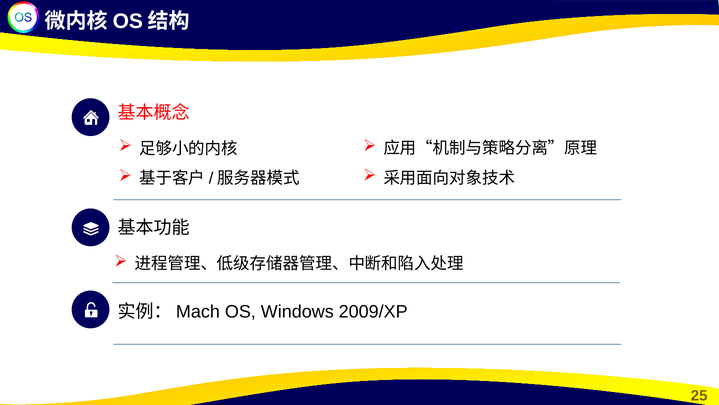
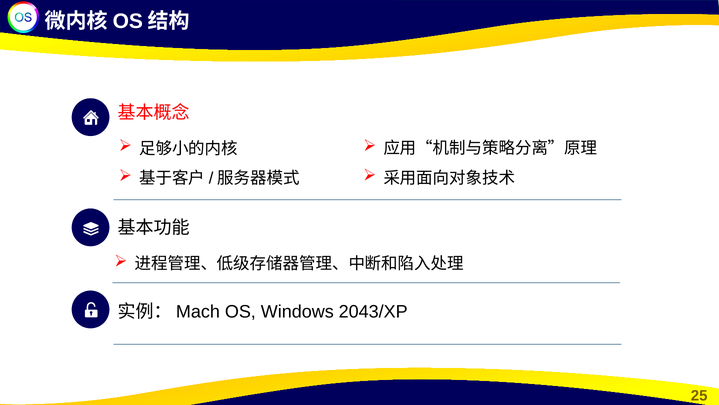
2009/XP: 2009/XP -> 2043/XP (373, 311)
